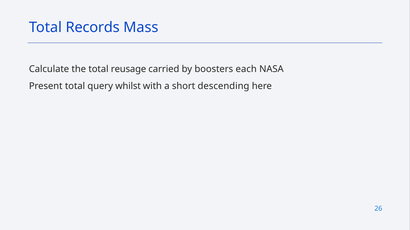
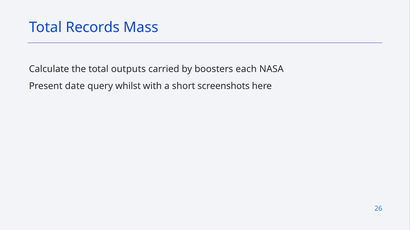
reusage: reusage -> outputs (128, 69)
Present total: total -> date (75, 86)
descending: descending -> screenshots (224, 86)
